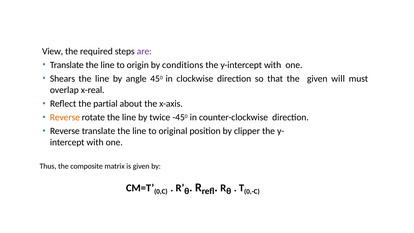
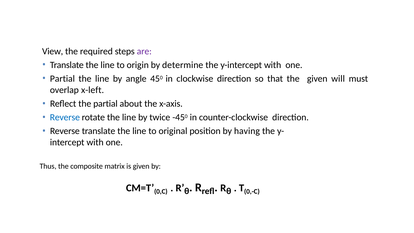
conditions: conditions -> determine (183, 65)
Shears: Shears -> Partial (62, 79)
x-real: x-real -> x-left (93, 90)
Reverse colour: orange -> blue (65, 117)
clipper: clipper -> having (247, 131)
